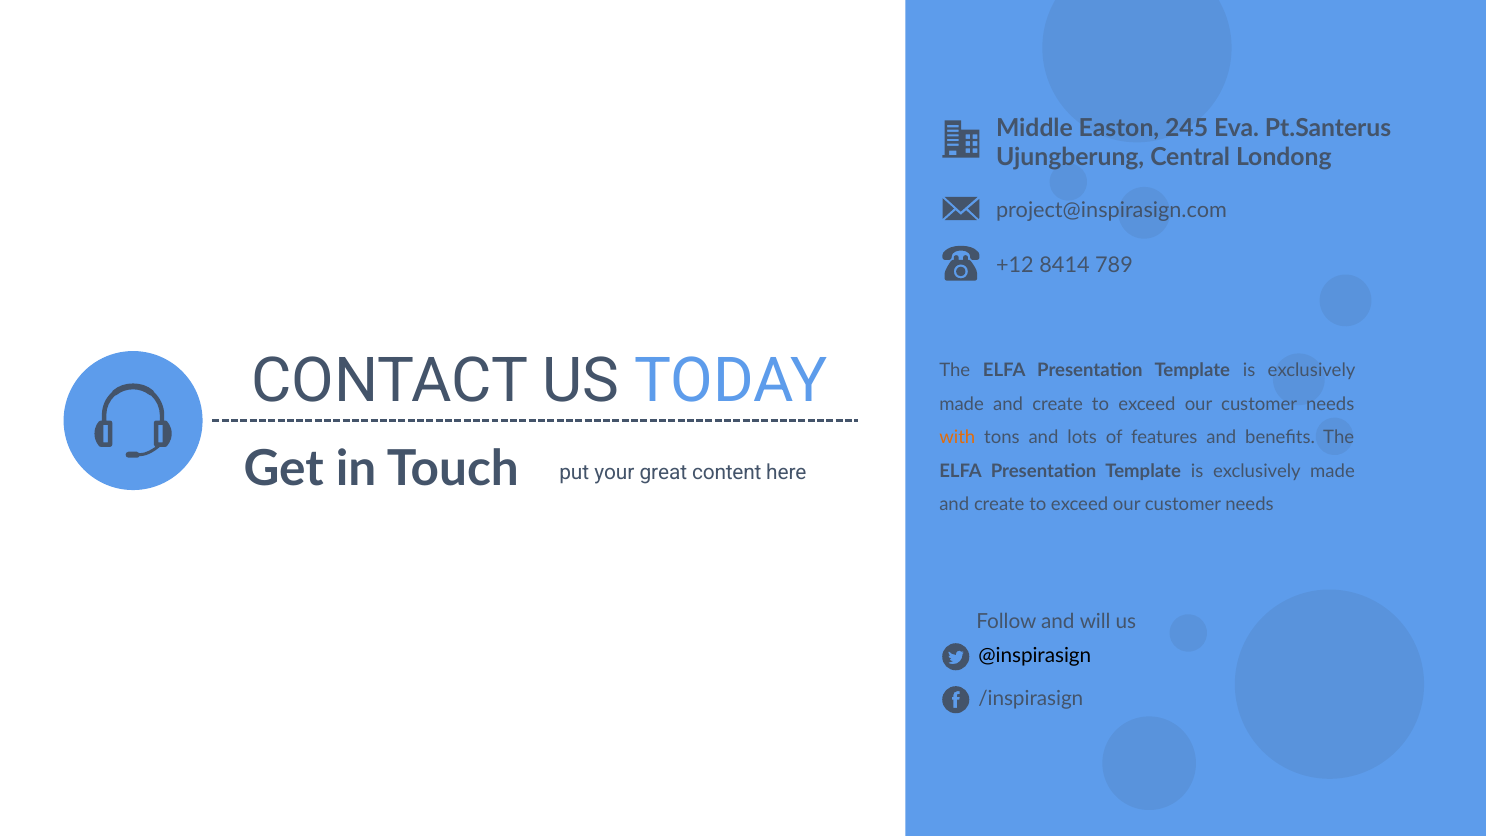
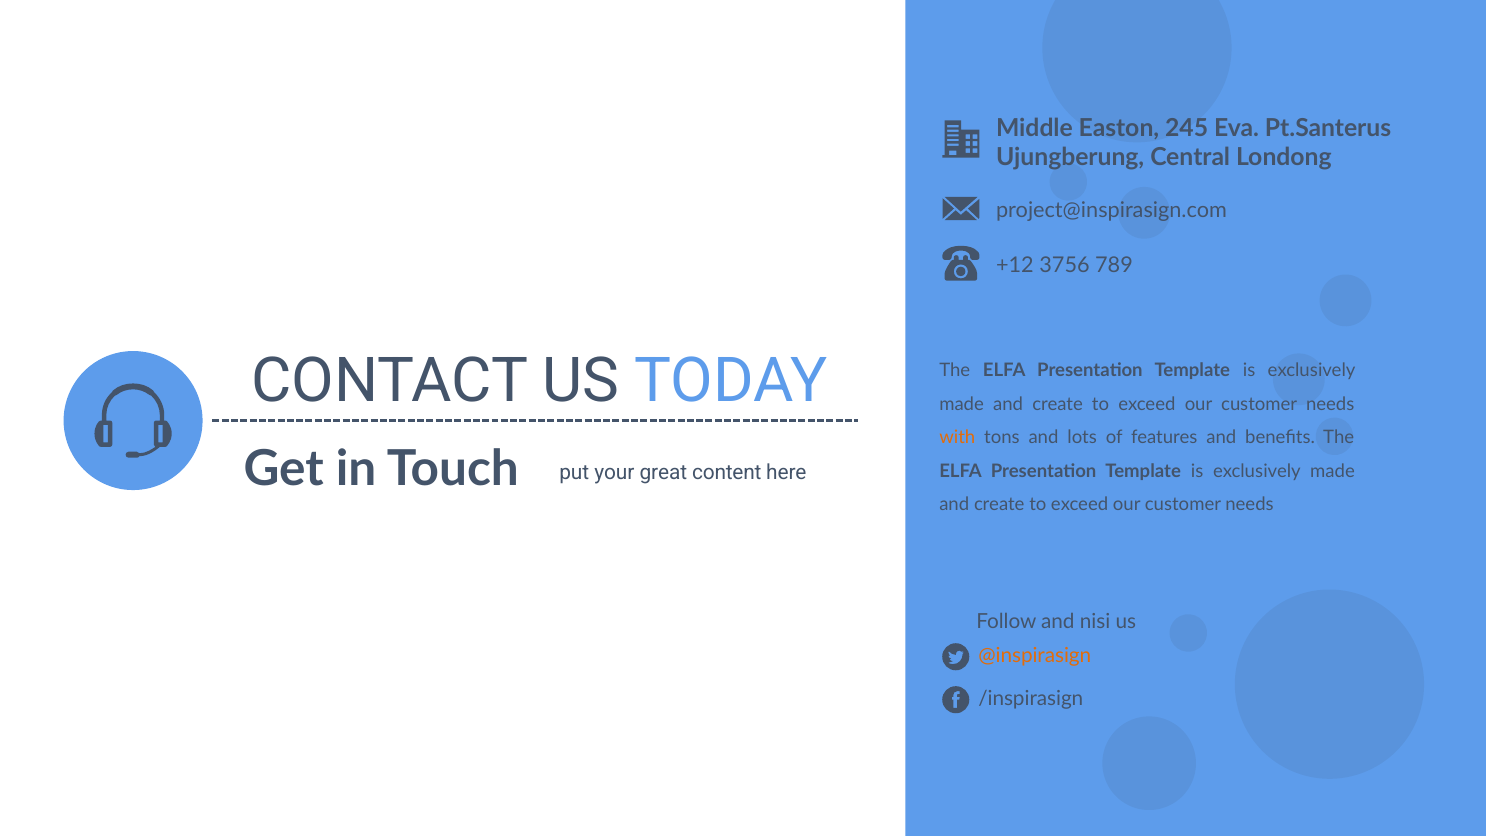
8414: 8414 -> 3756 (1064, 266)
will: will -> nisi (1095, 621)
@inspirasign colour: black -> orange (1035, 656)
